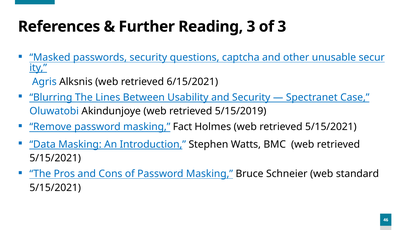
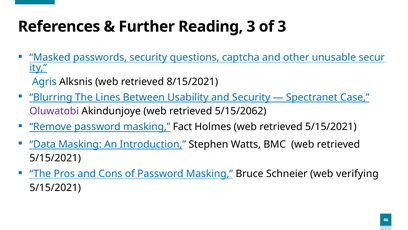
6/15/2021: 6/15/2021 -> 8/15/2021 (192, 81)
Oluwatobi colour: blue -> purple (54, 111)
5/15/2019: 5/15/2019 -> 5/15/2062 (241, 111)
standard: standard -> verifying (357, 174)
